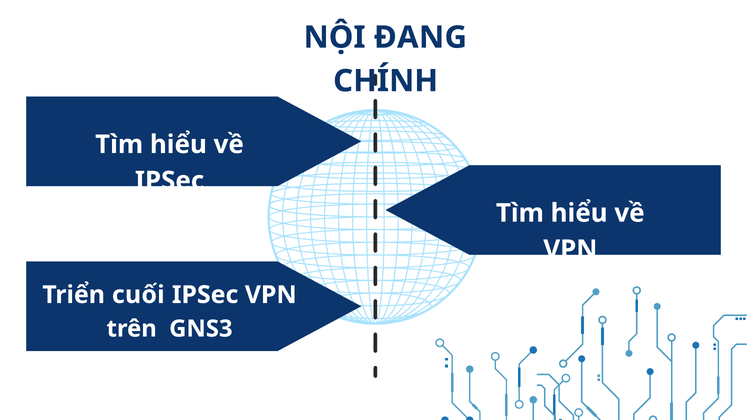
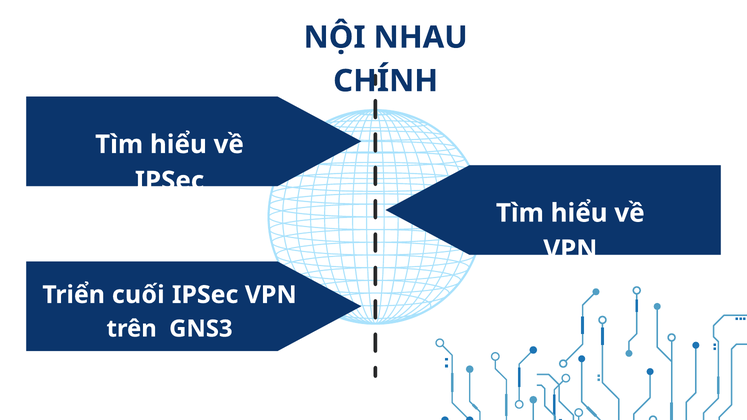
ĐANG: ĐANG -> NHAU (421, 37)
